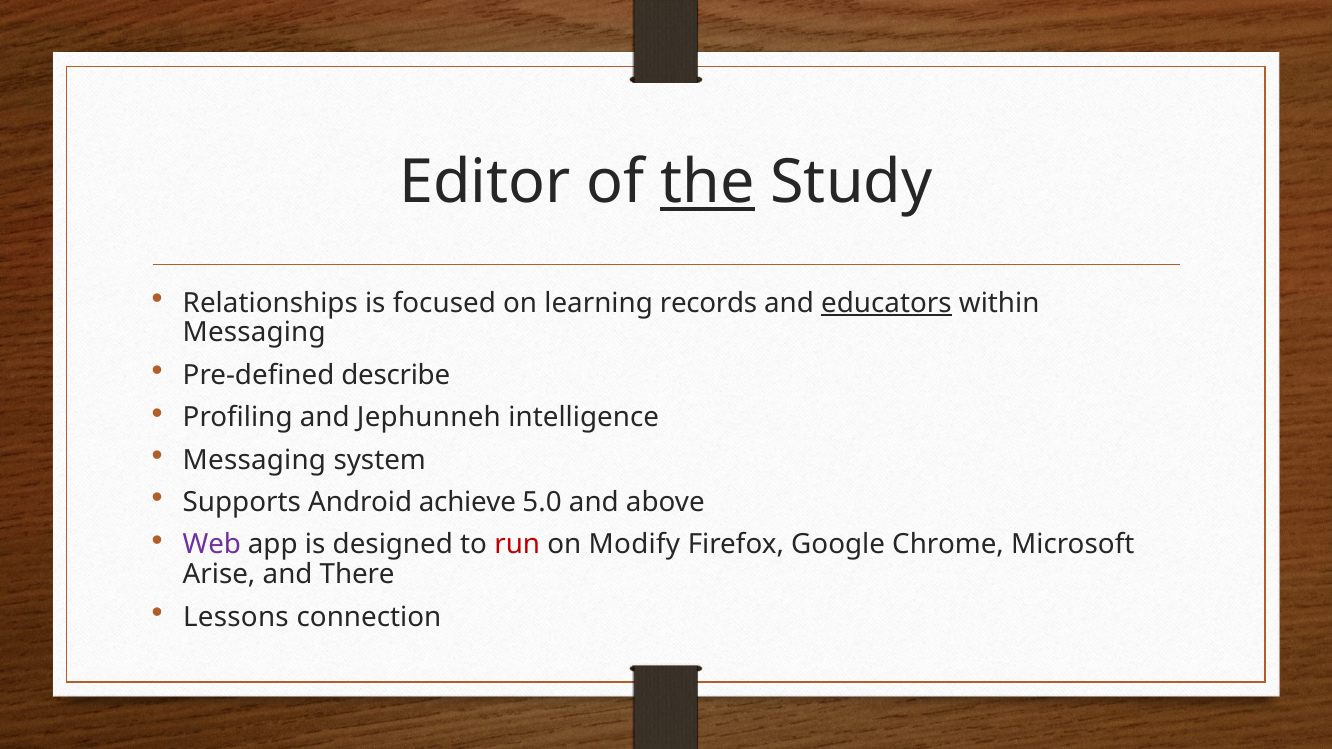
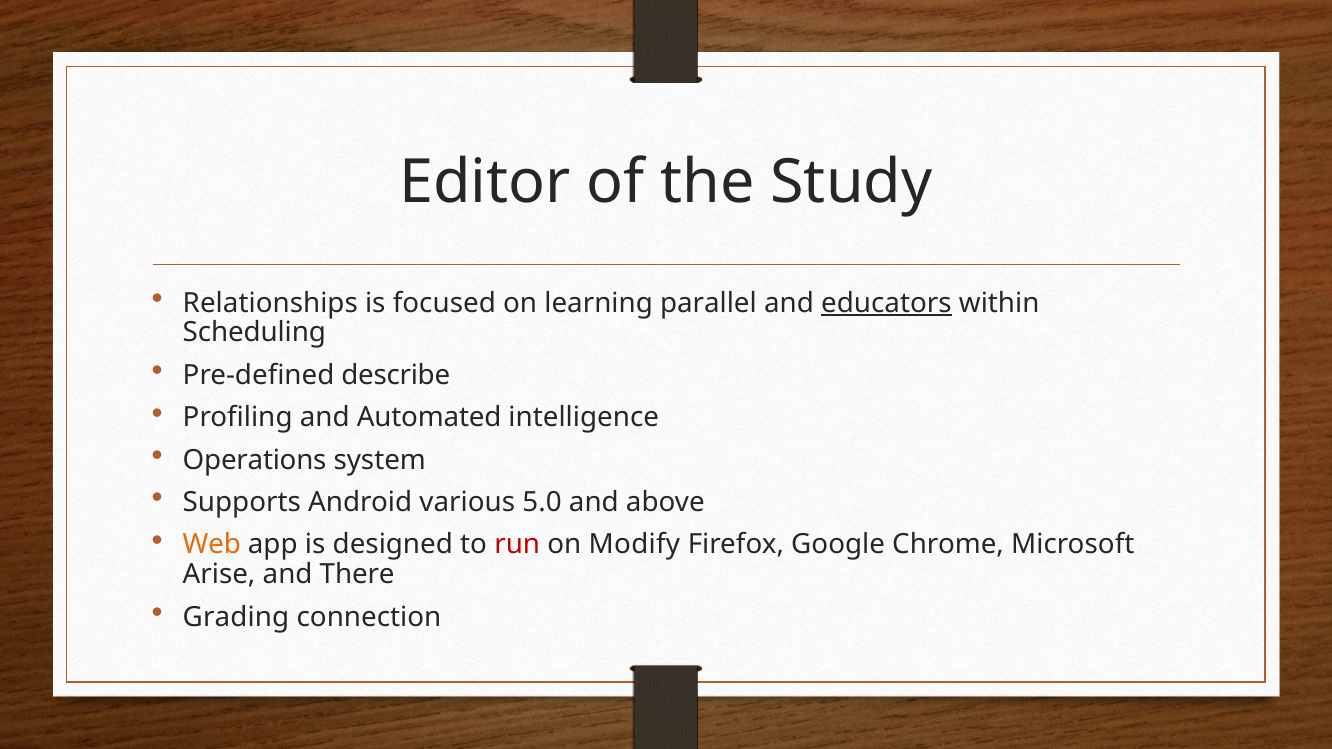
the underline: present -> none (708, 183)
records: records -> parallel (708, 303)
Messaging: Messaging -> Scheduling (254, 333)
Jephunneh: Jephunneh -> Automated (429, 418)
Messaging: Messaging -> Operations (255, 460)
achieve: achieve -> various (467, 503)
Web colour: purple -> orange (212, 545)
Lessons: Lessons -> Grading (236, 617)
